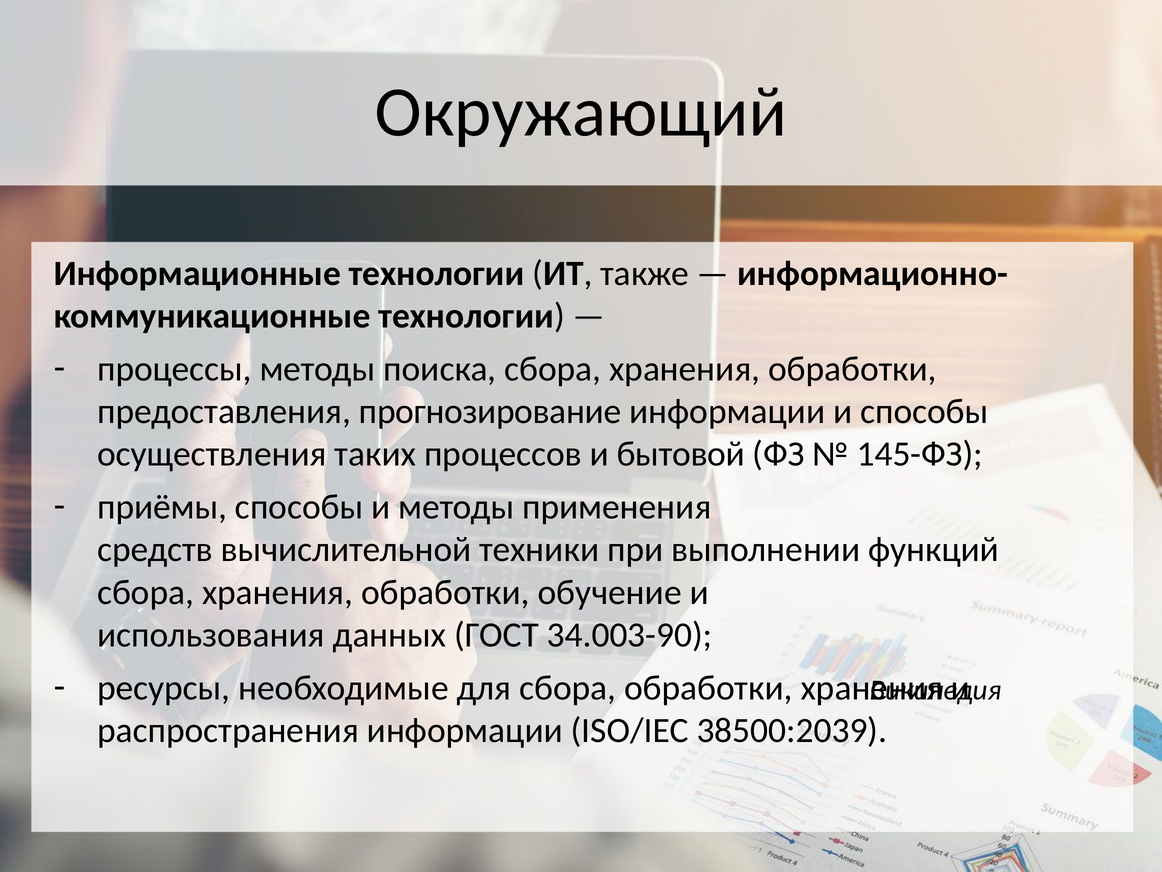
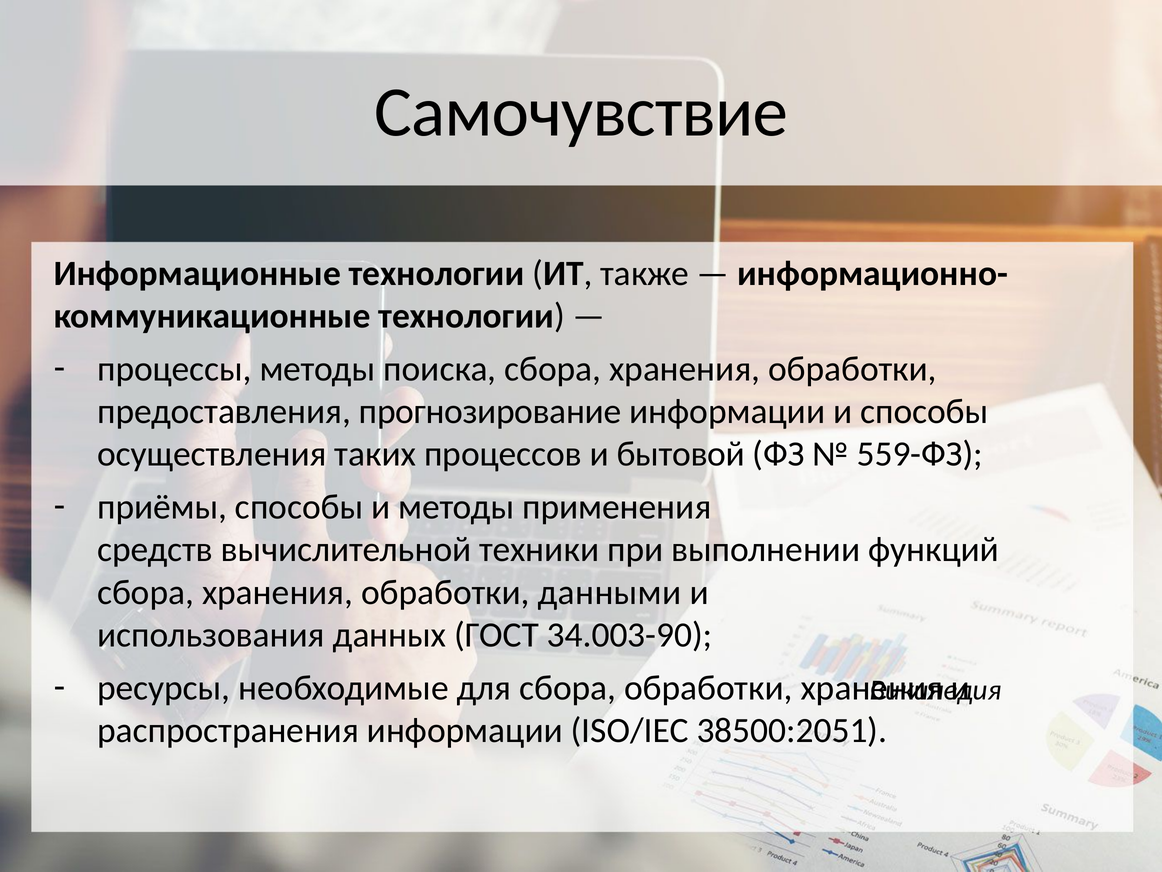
Окружающий: Окружающий -> Самочувствие (581, 112)
145-ФЗ: 145-ФЗ -> 559-ФЗ (920, 454)
обучение: обучение -> данными (610, 592)
38500:2039: 38500:2039 -> 38500:2051 (792, 730)
